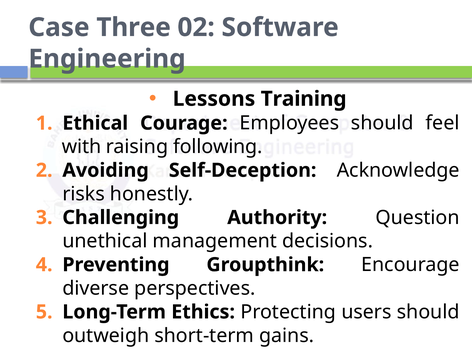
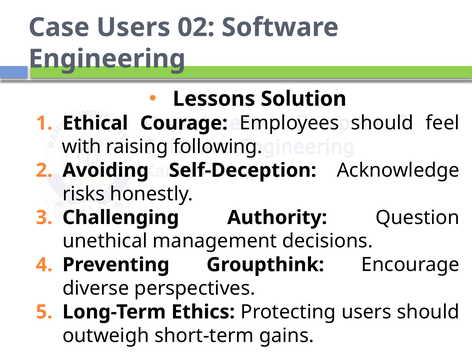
Case Three: Three -> Users (133, 27)
Training: Training -> Solution (304, 99)
